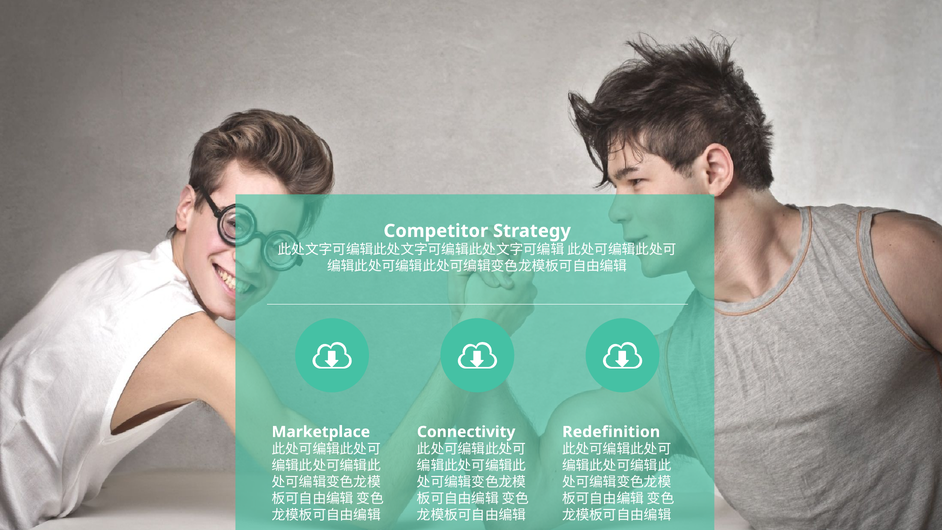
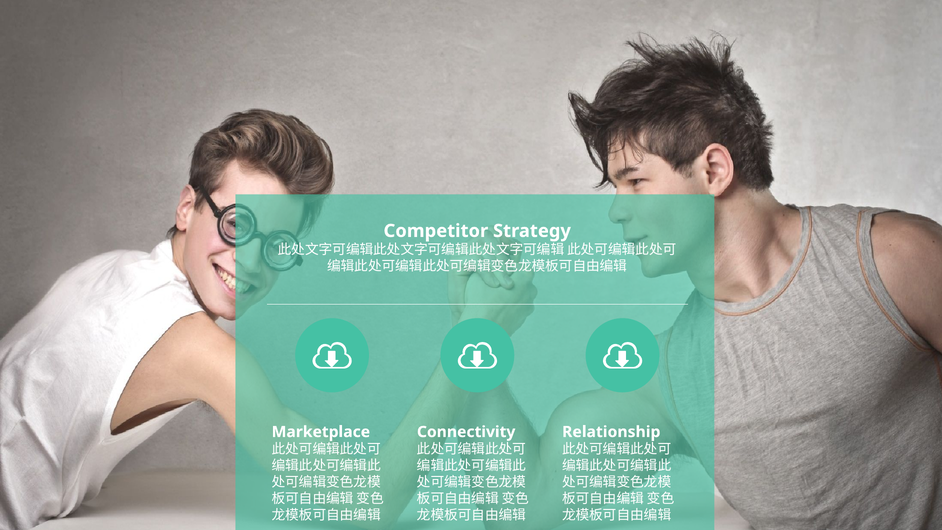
Redefinition: Redefinition -> Relationship (611, 432)
